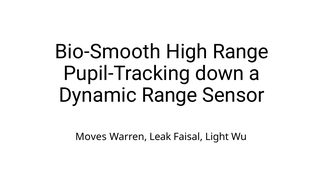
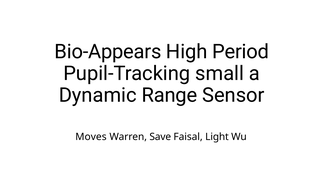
Bio-Smooth: Bio-Smooth -> Bio-Appears (108, 52)
High Range: Range -> Period (241, 52)
down: down -> small (220, 74)
Leak: Leak -> Save (160, 137)
